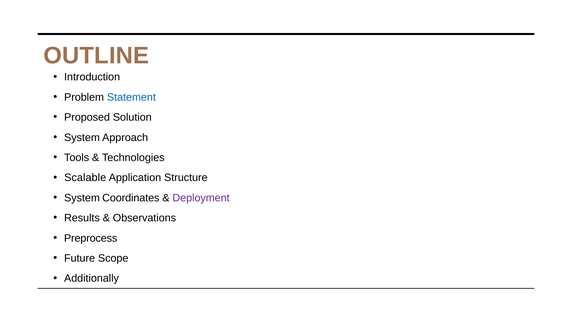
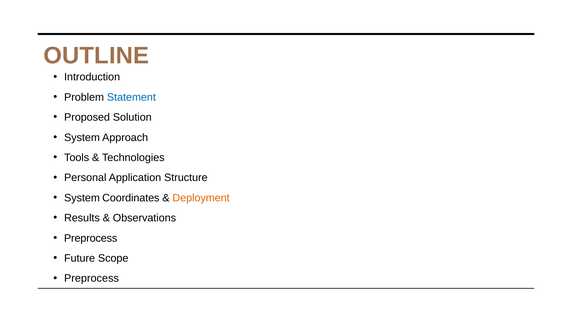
Scalable: Scalable -> Personal (85, 178)
Deployment colour: purple -> orange (201, 198)
Additionally: Additionally -> Preprocess (91, 278)
